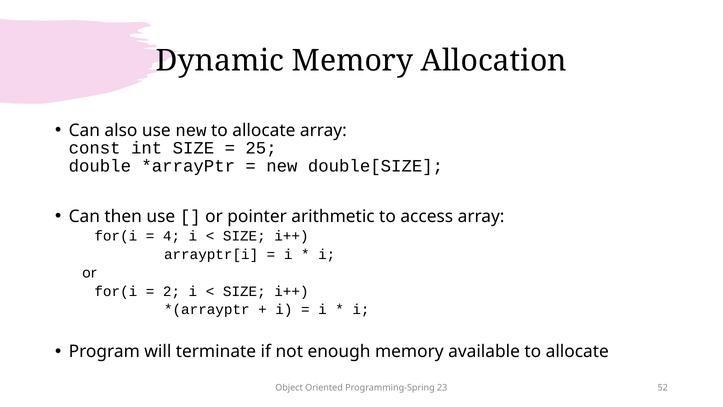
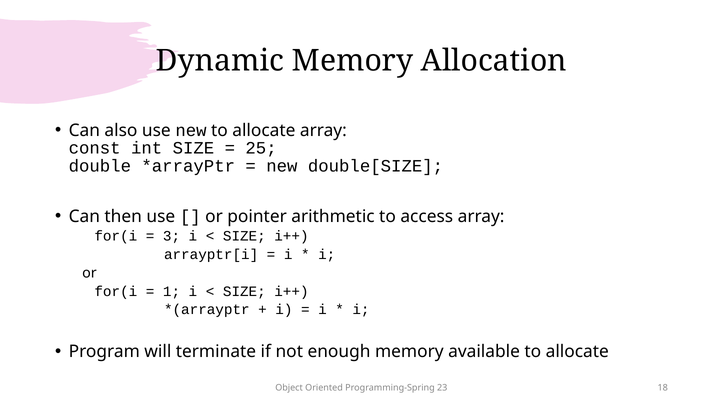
4: 4 -> 3 (172, 236)
2: 2 -> 1 (172, 291)
52: 52 -> 18 (663, 388)
